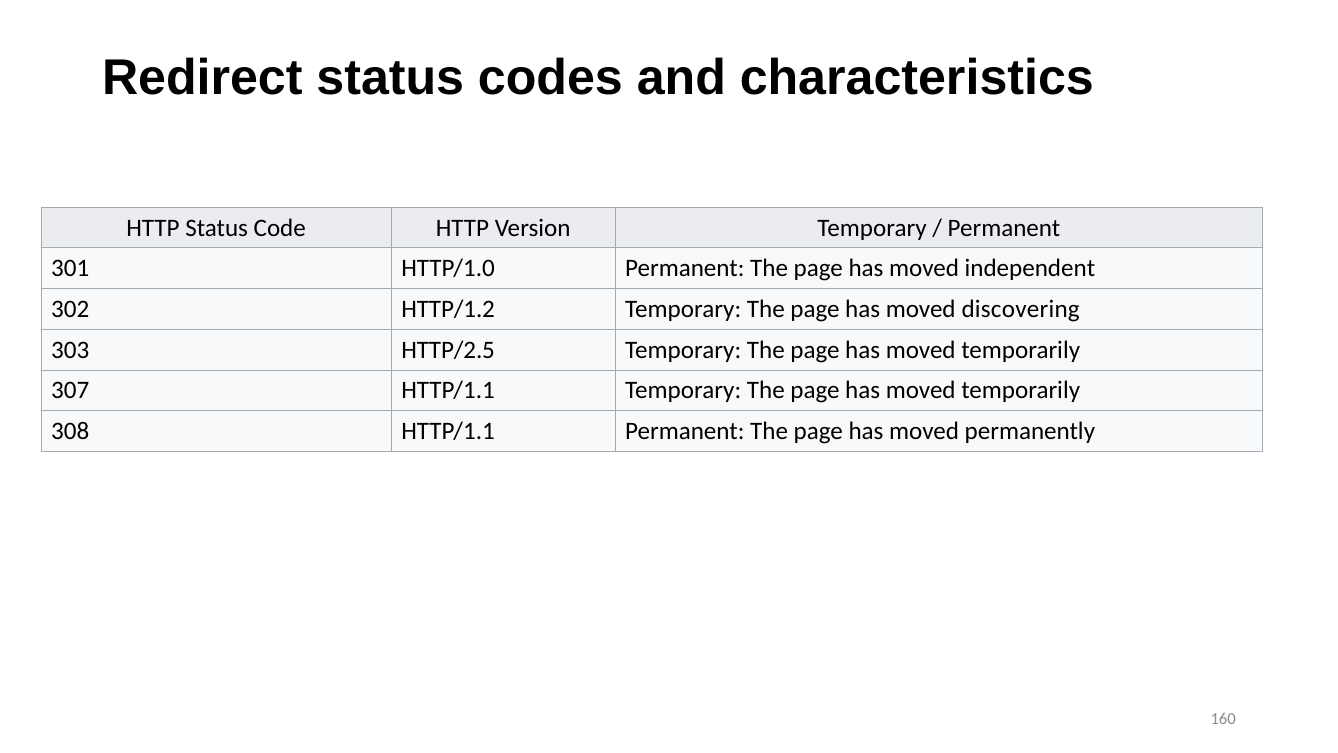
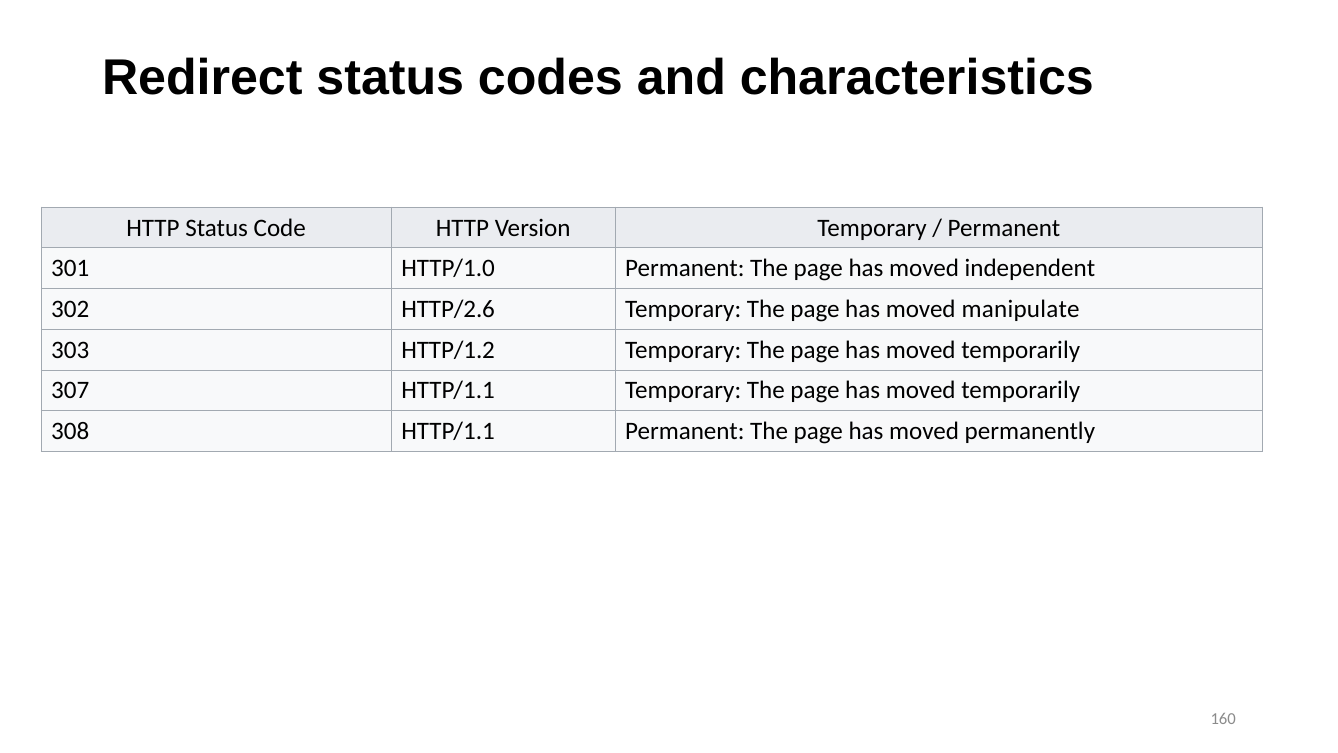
HTTP/1.2: HTTP/1.2 -> HTTP/2.6 (448, 309)
discovering: discovering -> manipulate (1021, 309)
HTTP/2.5: HTTP/2.5 -> HTTP/1.2 (448, 350)
